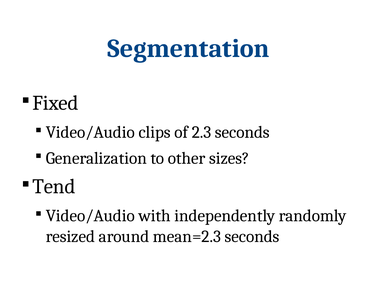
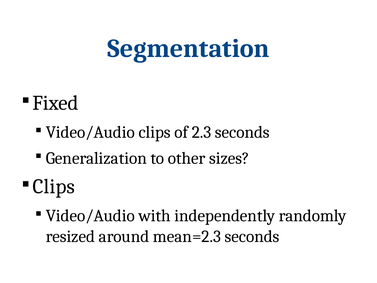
Tend: Tend -> Clips (54, 186)
